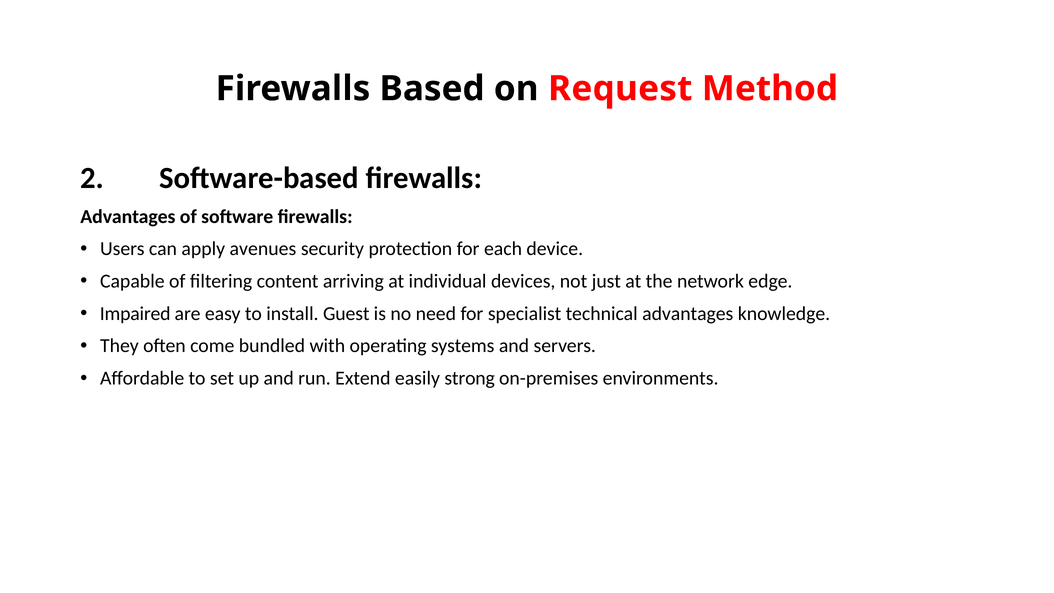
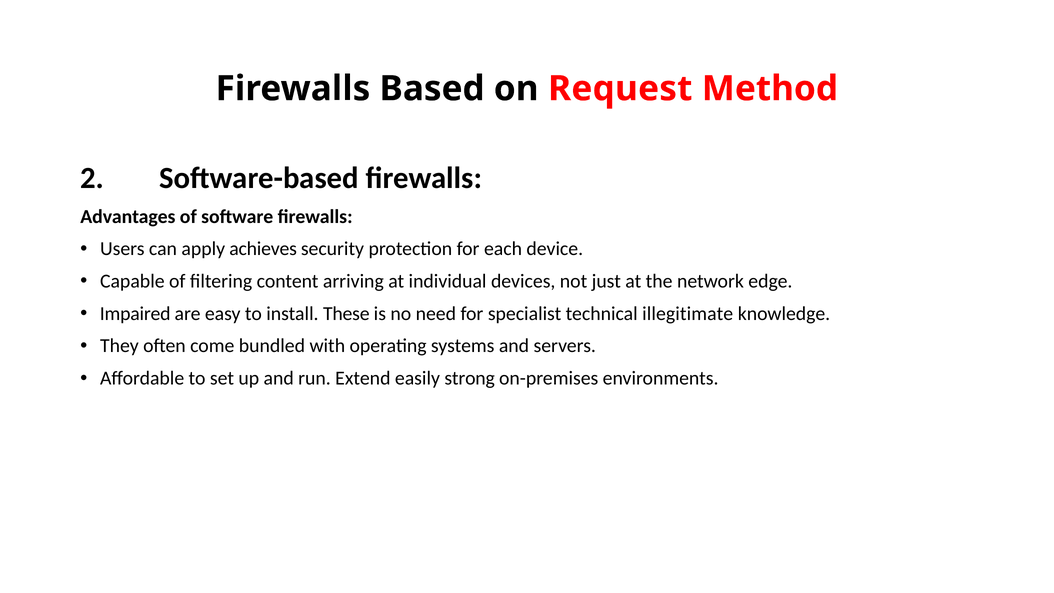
avenues: avenues -> achieves (263, 249)
Guest: Guest -> These (346, 313)
technical advantages: advantages -> illegitimate (688, 313)
